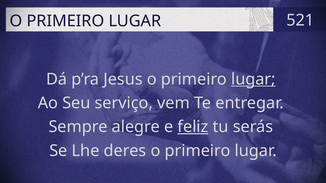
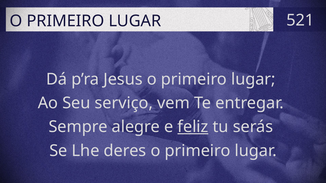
lugar underline: present -> none (253, 79)
